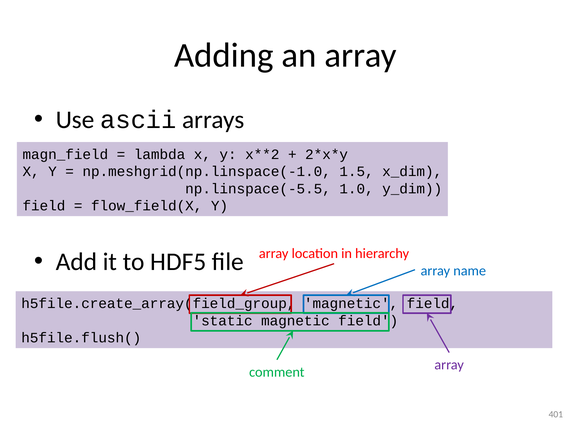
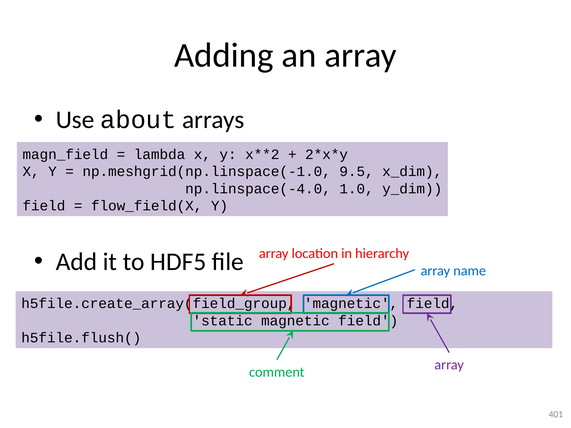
ascii: ascii -> about (138, 120)
1.5: 1.5 -> 9.5 (357, 172)
np.linspace(-5.5: np.linspace(-5.5 -> np.linspace(-4.0 (258, 189)
